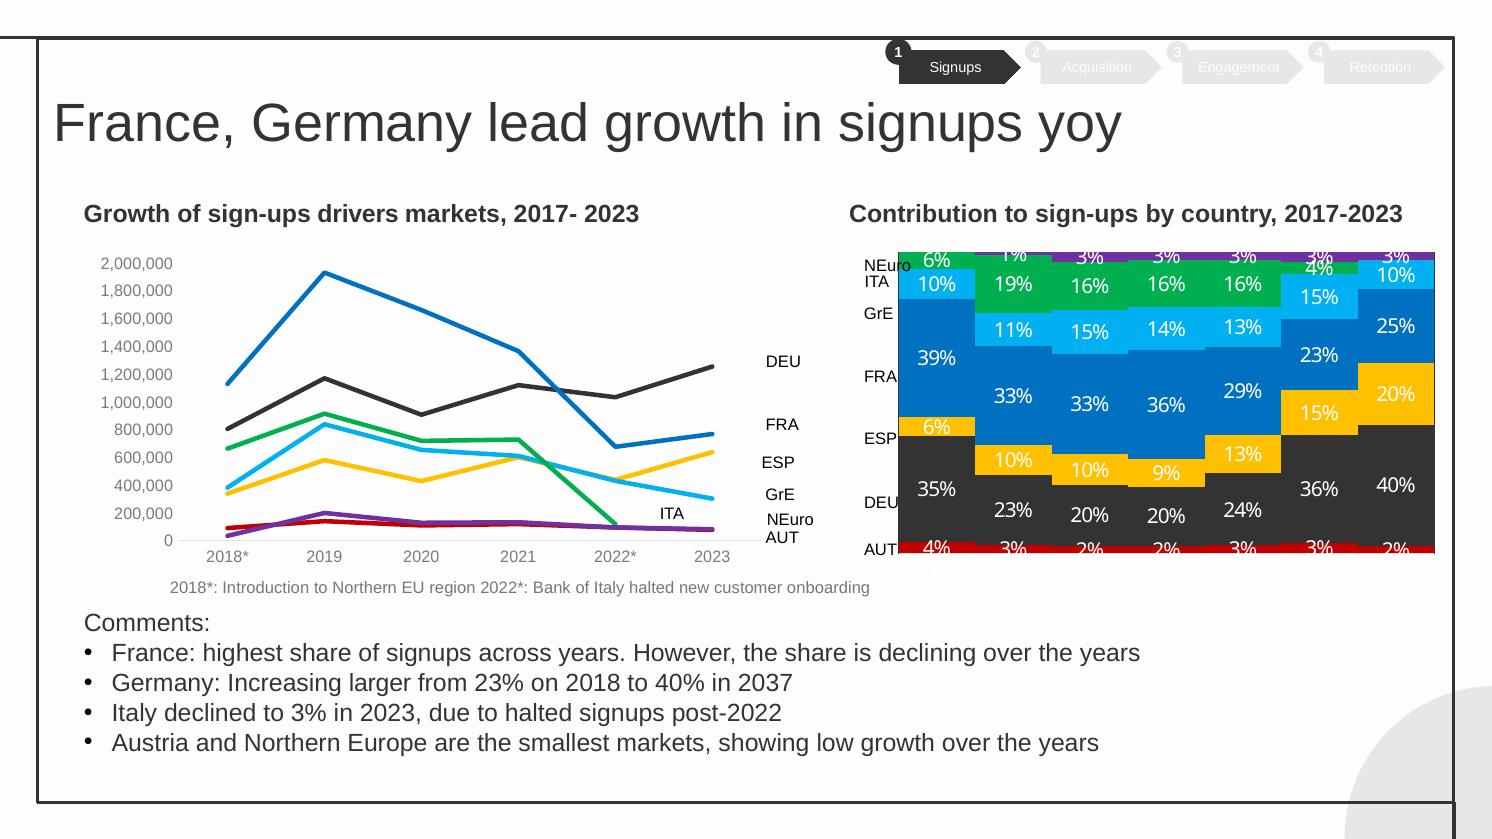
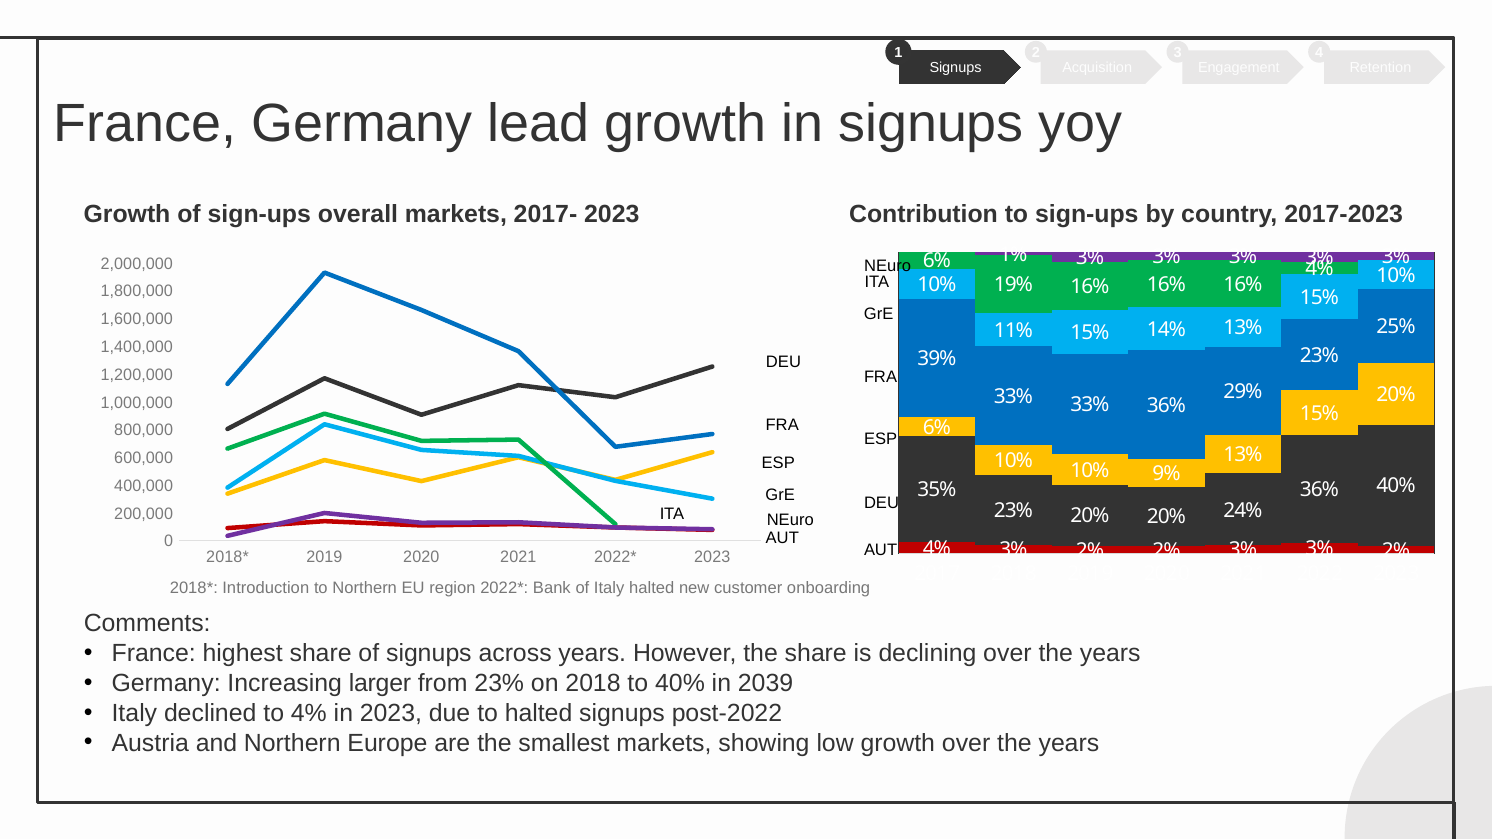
drivers: drivers -> overall (358, 214)
2037: 2037 -> 2039 (766, 684)
to 3%: 3% -> 4% (309, 713)
